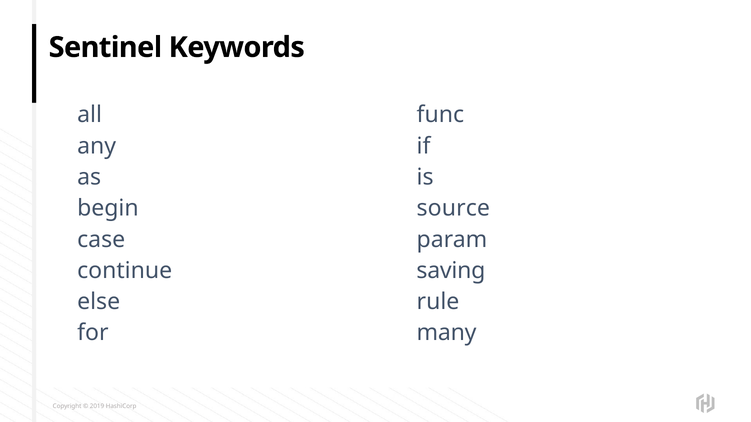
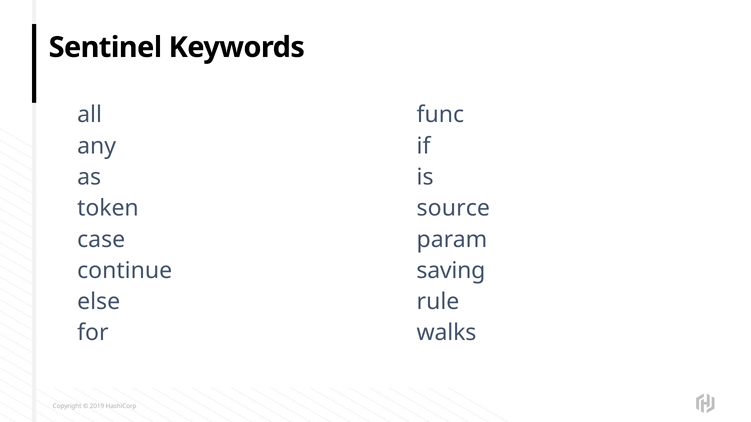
begin: begin -> token (108, 209)
many: many -> walks (446, 333)
